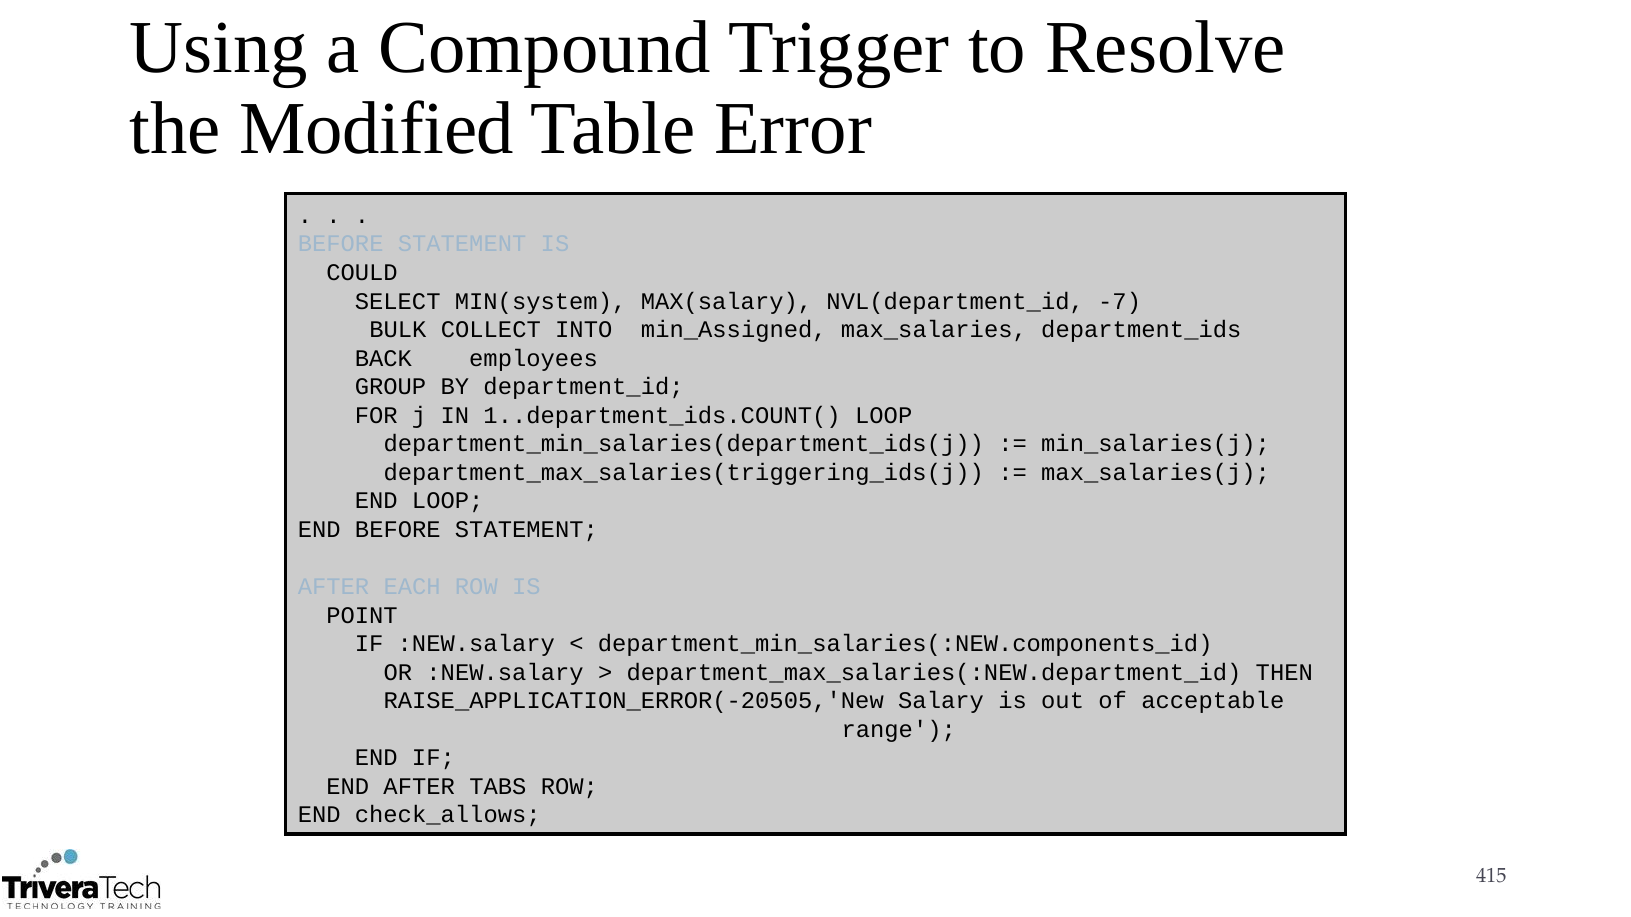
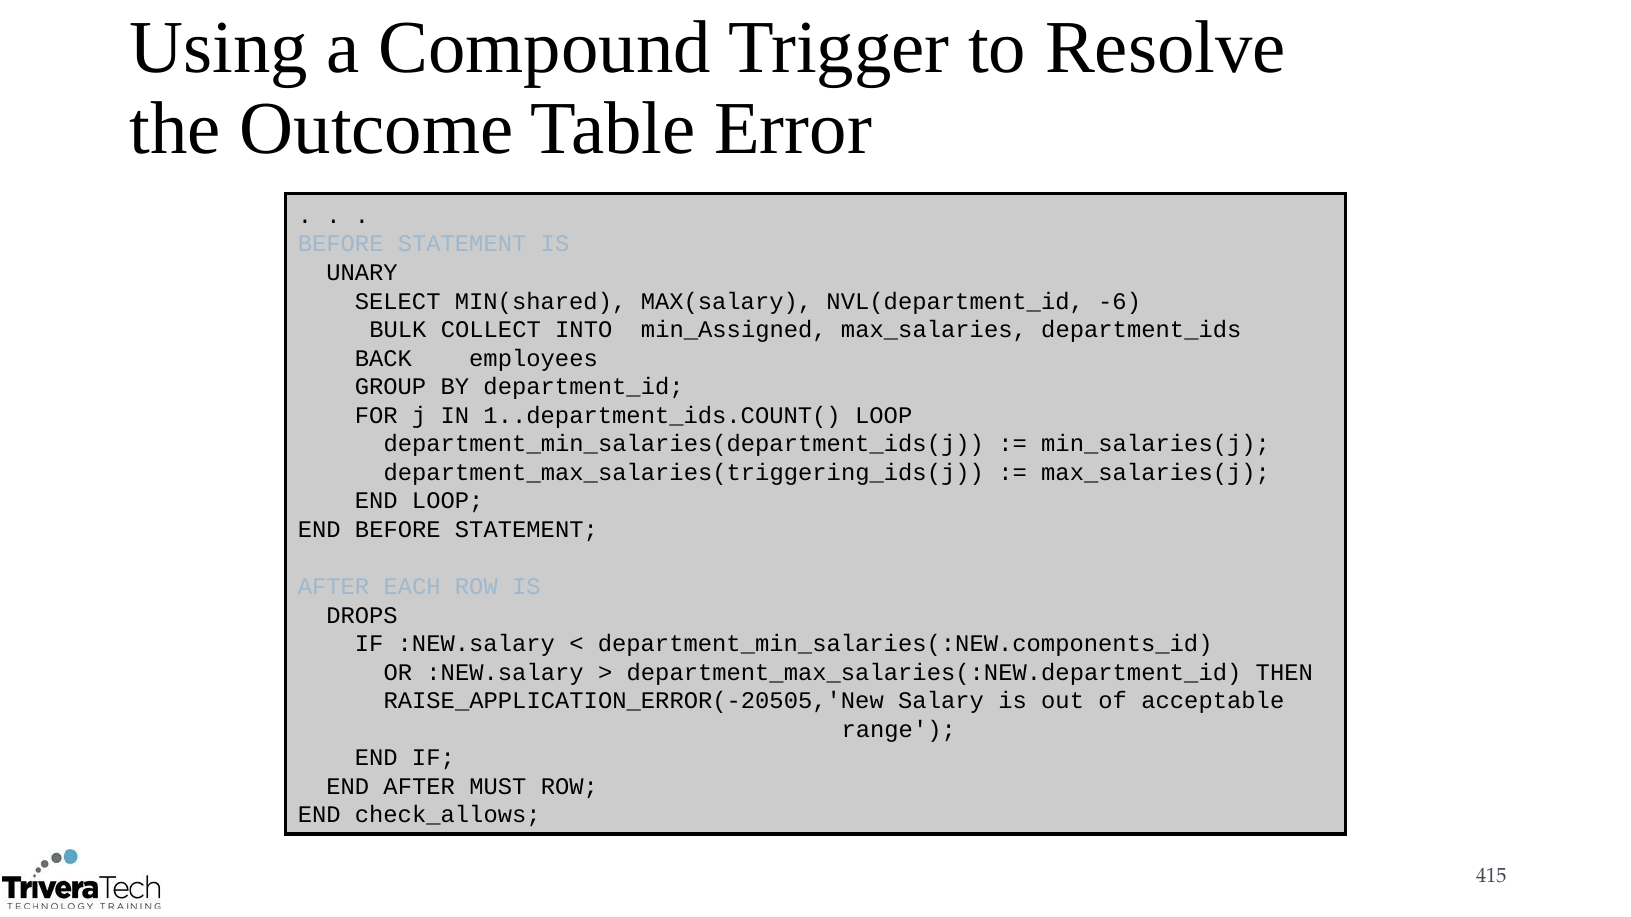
Modified: Modified -> Outcome (377, 129)
COULD: COULD -> UNARY (362, 273)
MIN(system: MIN(system -> MIN(shared (541, 301)
-7: -7 -> -6 (1120, 301)
POINT: POINT -> DROPS (362, 616)
TABS: TABS -> MUST (498, 787)
